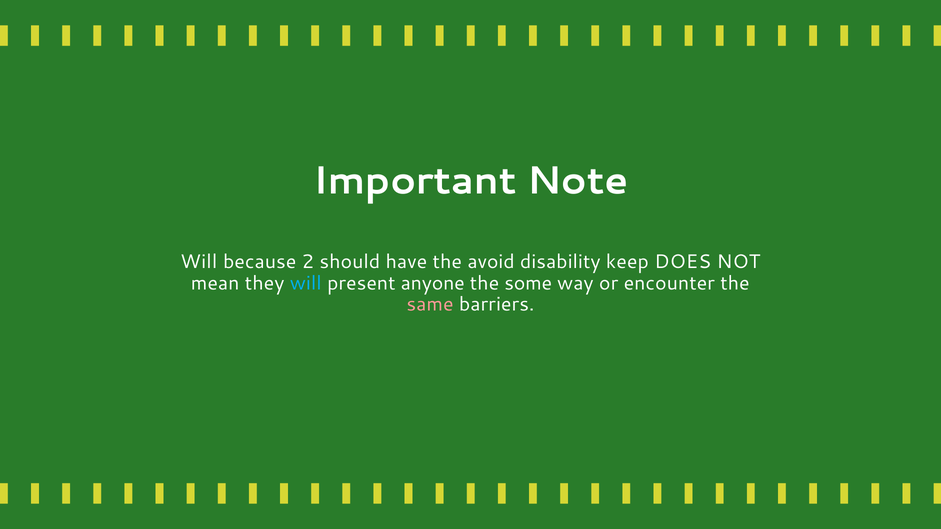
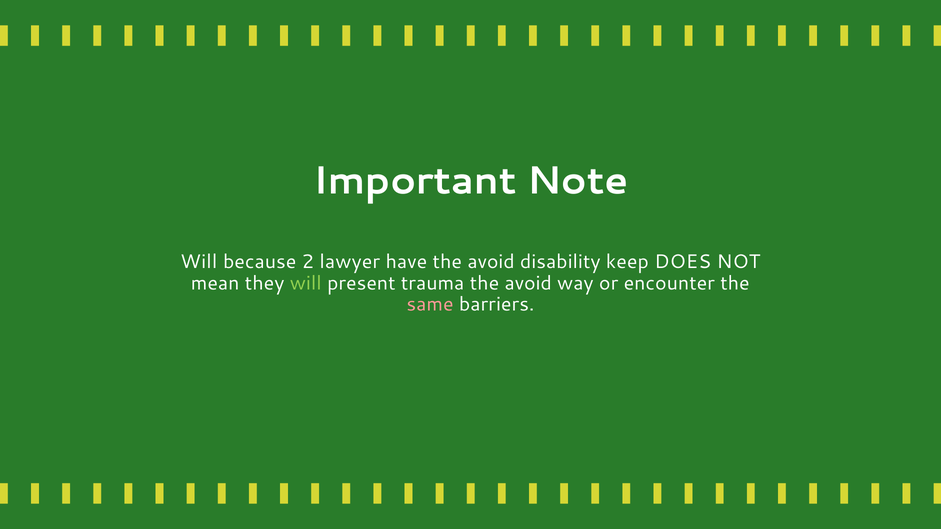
should: should -> lawyer (350, 262)
will colour: light blue -> light green (306, 283)
anyone: anyone -> trauma (433, 283)
some: some -> avoid (528, 283)
